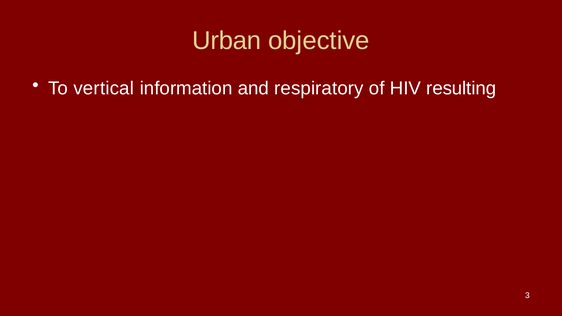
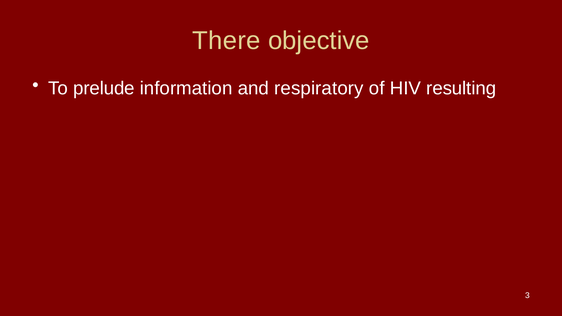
Urban: Urban -> There (226, 41)
vertical: vertical -> prelude (104, 88)
